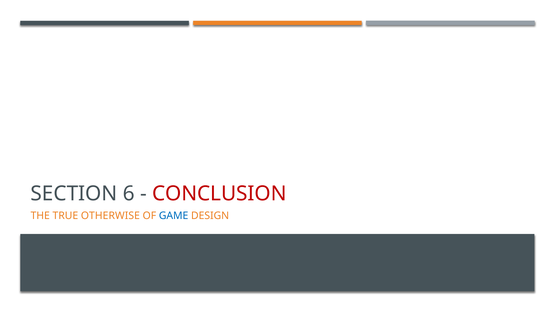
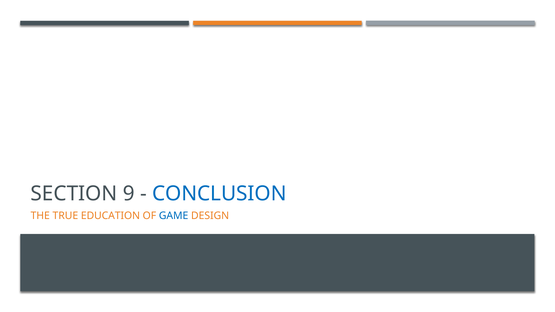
6: 6 -> 9 (129, 194)
CONCLUSION colour: red -> blue (219, 194)
OTHERWISE: OTHERWISE -> EDUCATION (110, 216)
